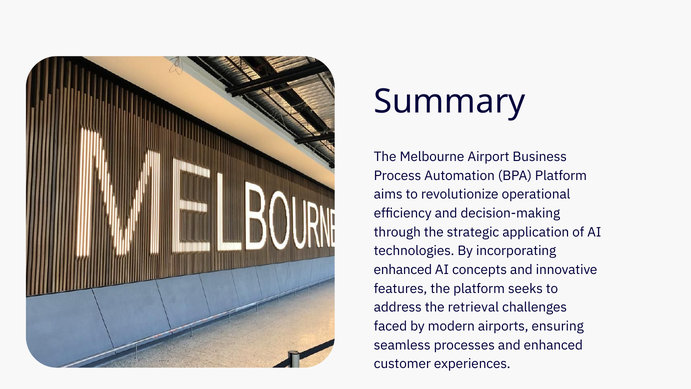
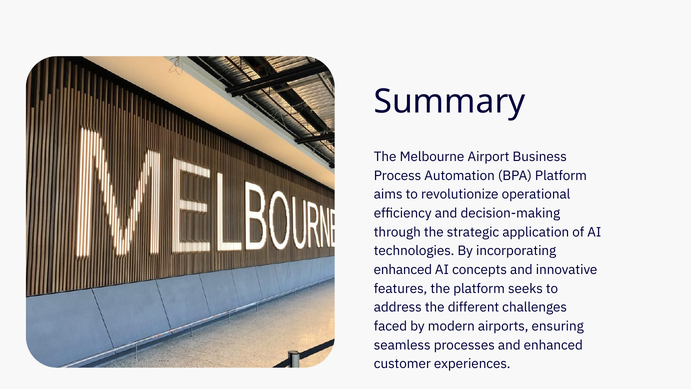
retrieval: retrieval -> different (473, 307)
